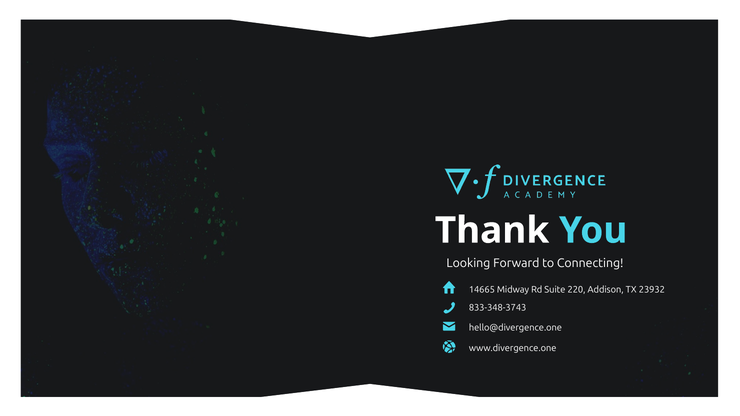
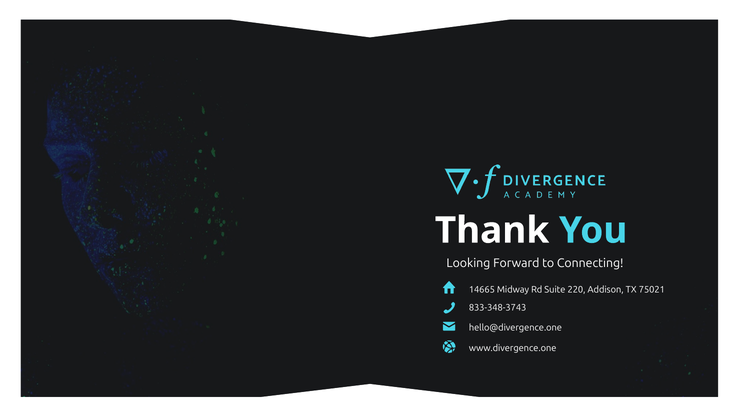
23932: 23932 -> 75021 (652, 290)
